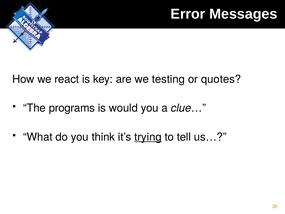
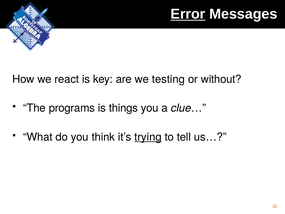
Error underline: none -> present (188, 14)
quotes: quotes -> without (221, 79)
would: would -> things (123, 108)
